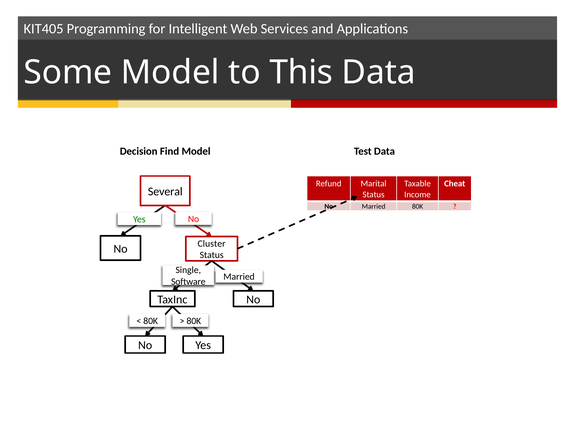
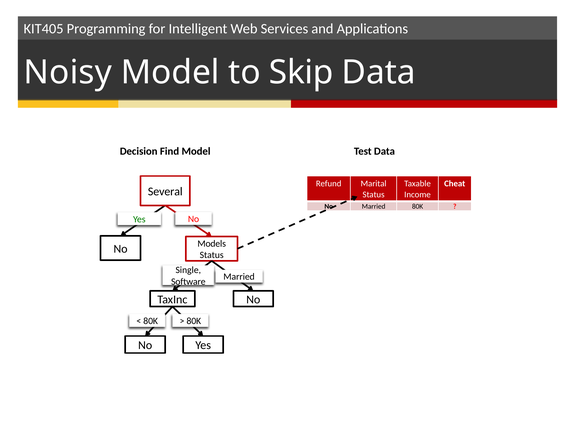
Some: Some -> Noisy (68, 72)
This: This -> Skip (301, 72)
Cluster: Cluster -> Models (212, 244)
